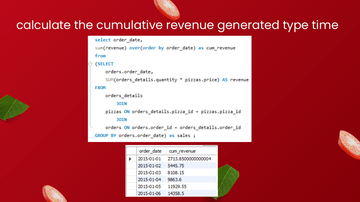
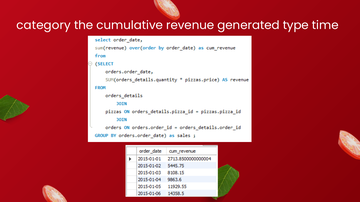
calculate: calculate -> category (44, 25)
